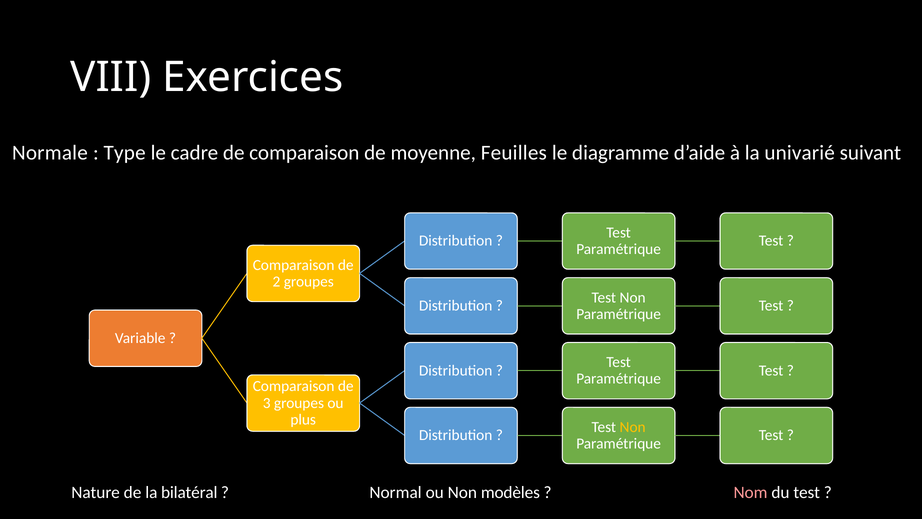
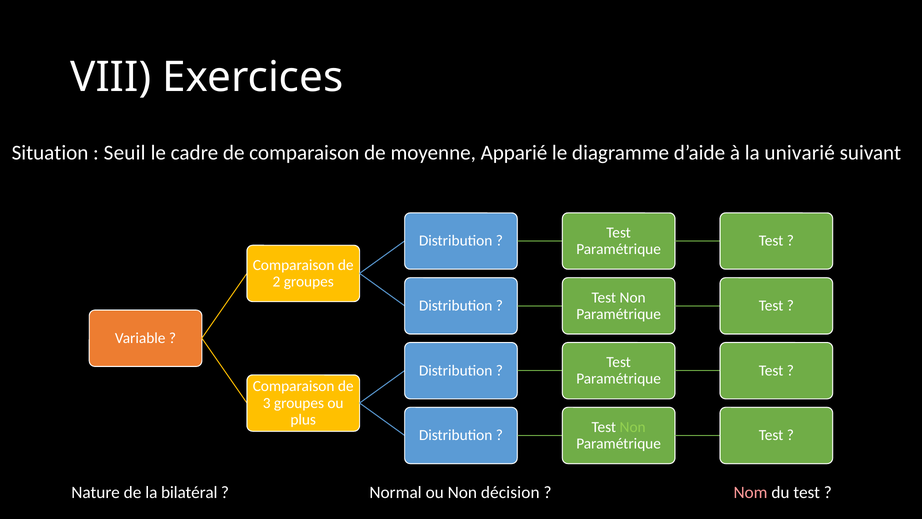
Normale: Normale -> Situation (50, 153)
Type: Type -> Seuil (125, 153)
Feuilles: Feuilles -> Apparié (514, 153)
Non colour: yellow -> light green (633, 427)
modèles: modèles -> décision (510, 492)
